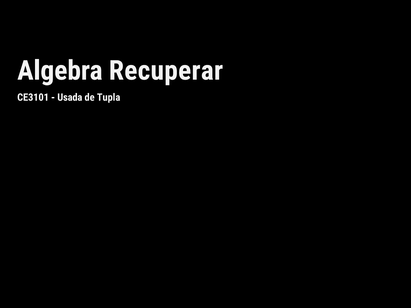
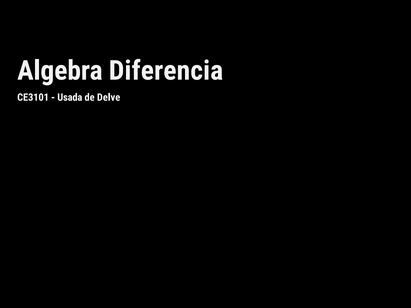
Recuperar: Recuperar -> Diferencia (166, 71)
Tupla: Tupla -> Delve (109, 97)
